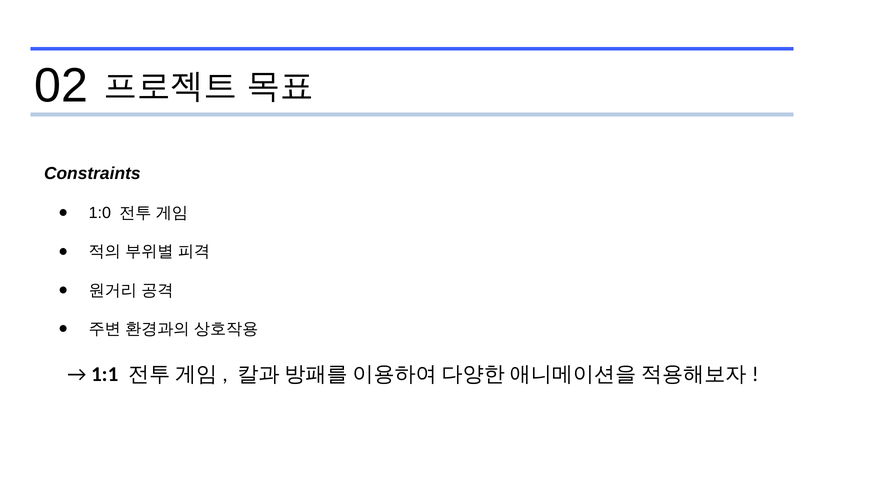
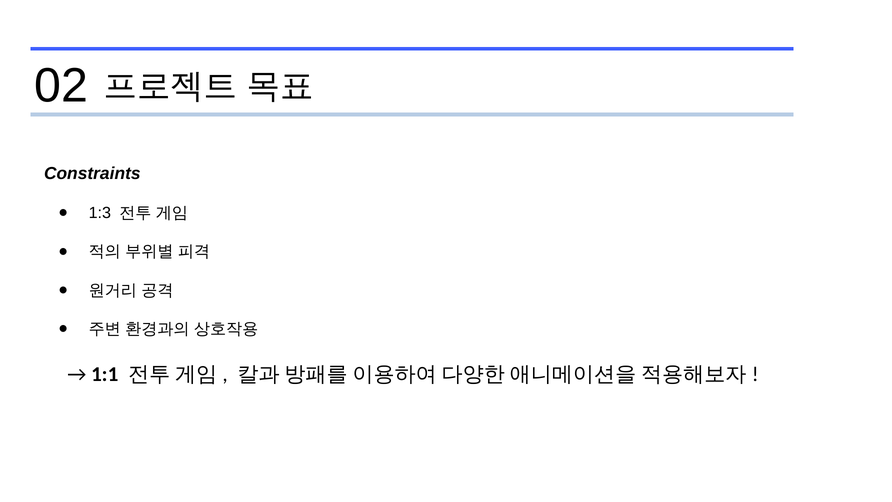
1:0: 1:0 -> 1:3 (100, 213)
